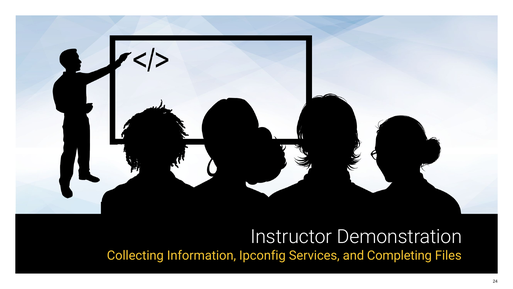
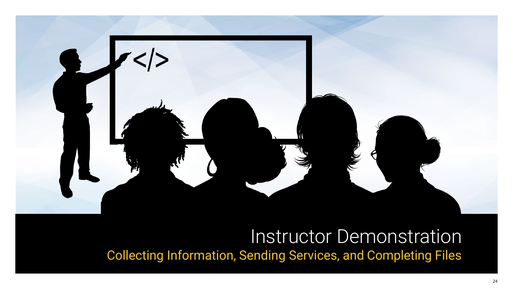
Ipconfig: Ipconfig -> Sending (262, 255)
